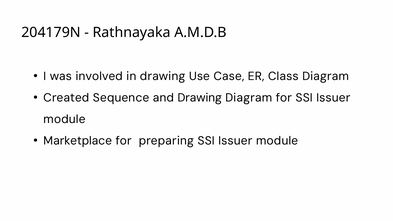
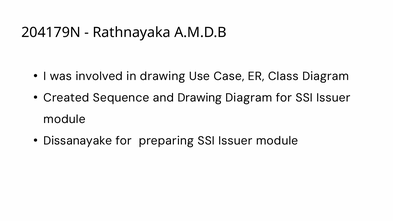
Marketplace: Marketplace -> Dissanayake (78, 141)
